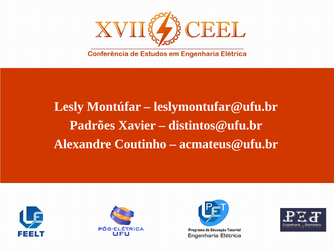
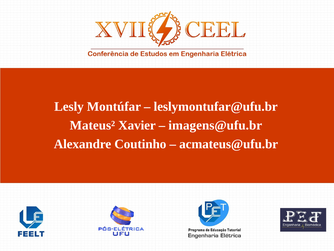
Padrões: Padrões -> Mateus² (92, 125)
distintos@ufu.br: distintos@ufu.br -> imagens@ufu.br (215, 125)
